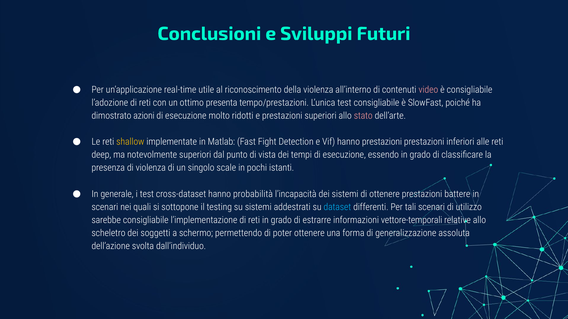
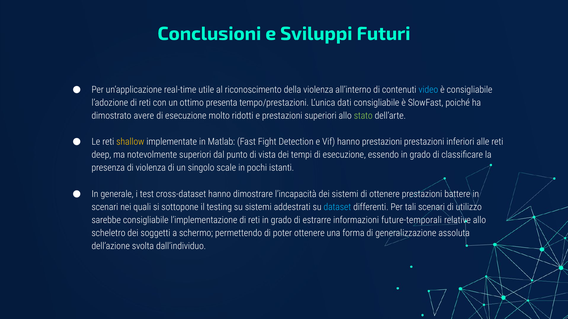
video colour: pink -> light blue (428, 90)
L’unica test: test -> dati (344, 103)
azioni: azioni -> avere (144, 116)
stato colour: pink -> light green (363, 116)
probabilità: probabilità -> dimostrare (253, 194)
vettore-temporali: vettore-temporali -> future-temporali (412, 220)
